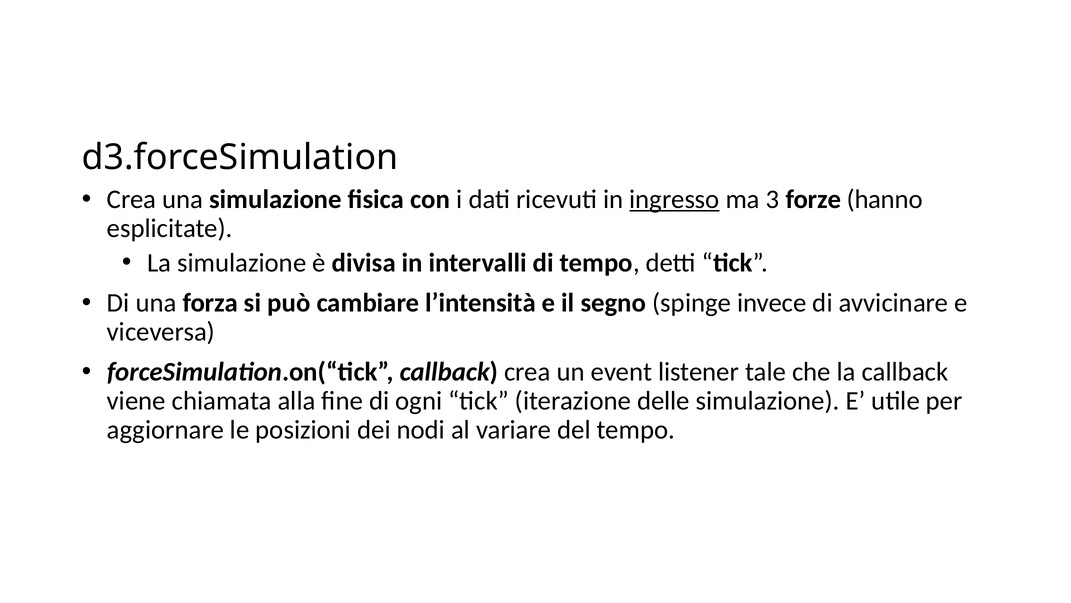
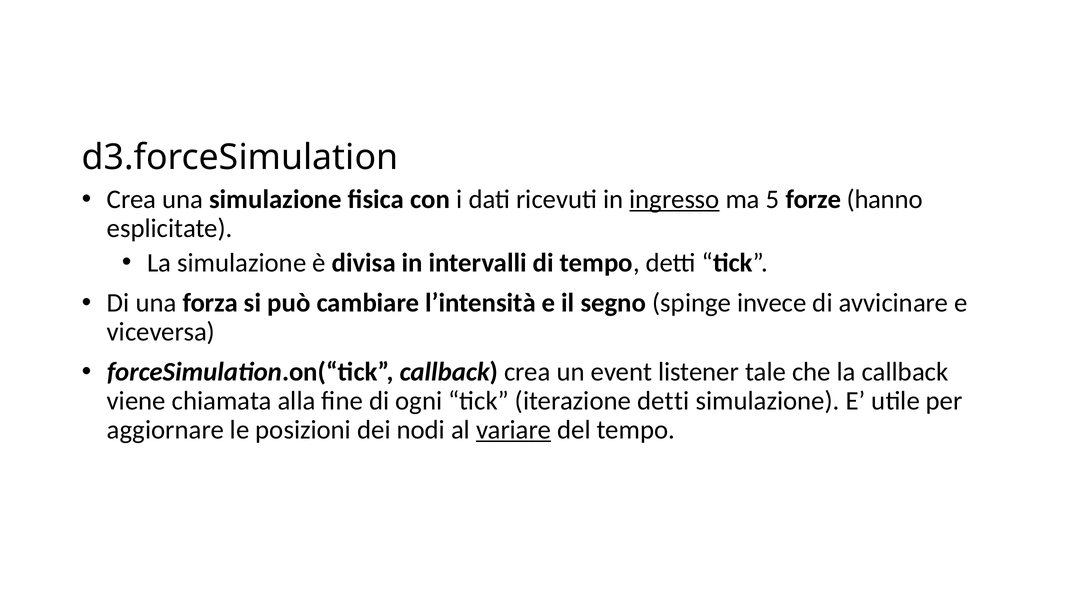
3: 3 -> 5 (773, 199)
iterazione delle: delle -> detti (663, 400)
variare underline: none -> present (514, 429)
